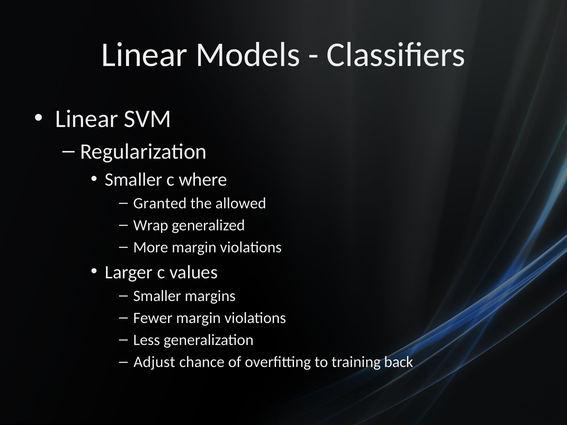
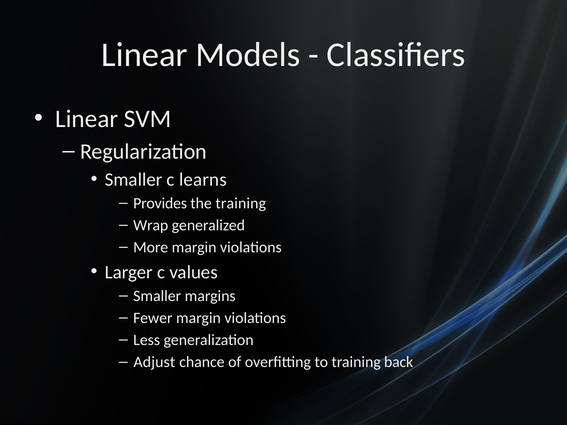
where: where -> learns (203, 180)
Granted: Granted -> Provides (160, 203)
the allowed: allowed -> training (241, 203)
